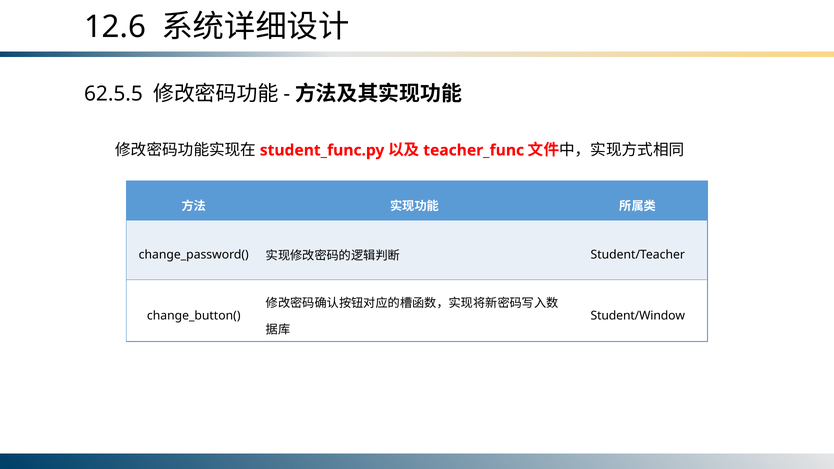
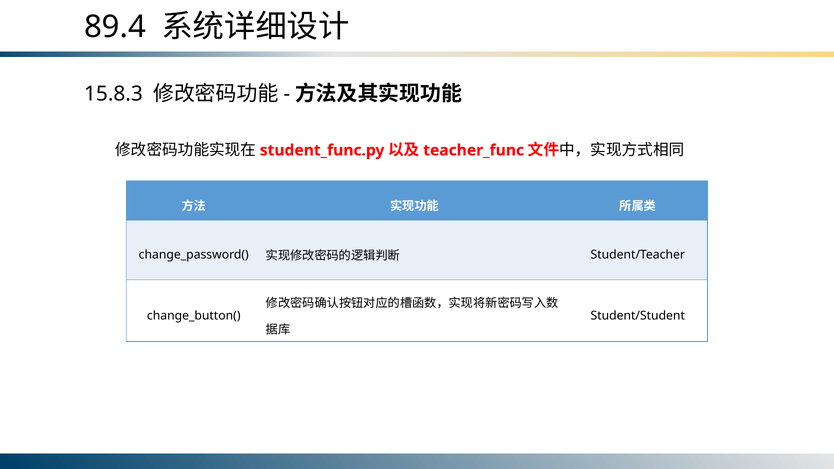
12.6: 12.6 -> 89.4 (115, 27)
62.5.5: 62.5.5 -> 15.8.3 (113, 94)
Student/Window: Student/Window -> Student/Student (638, 316)
